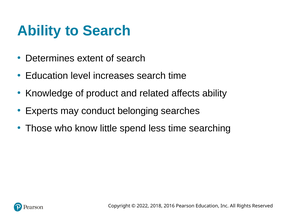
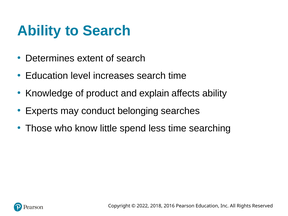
related: related -> explain (154, 93)
